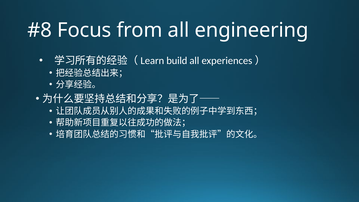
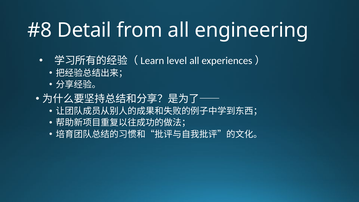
Focus: Focus -> Detail (84, 30)
build: build -> level (177, 61)
